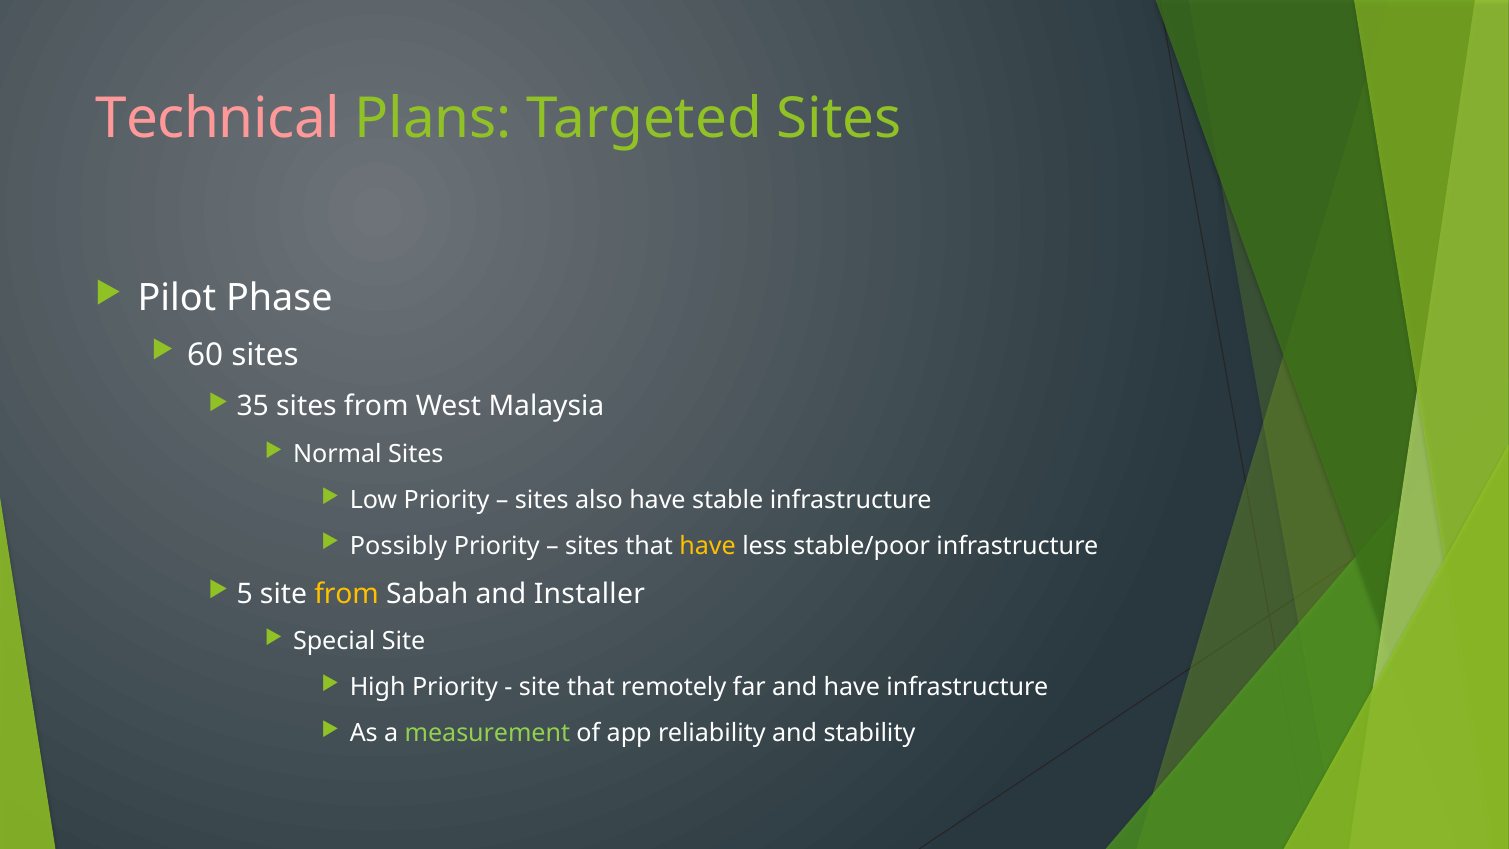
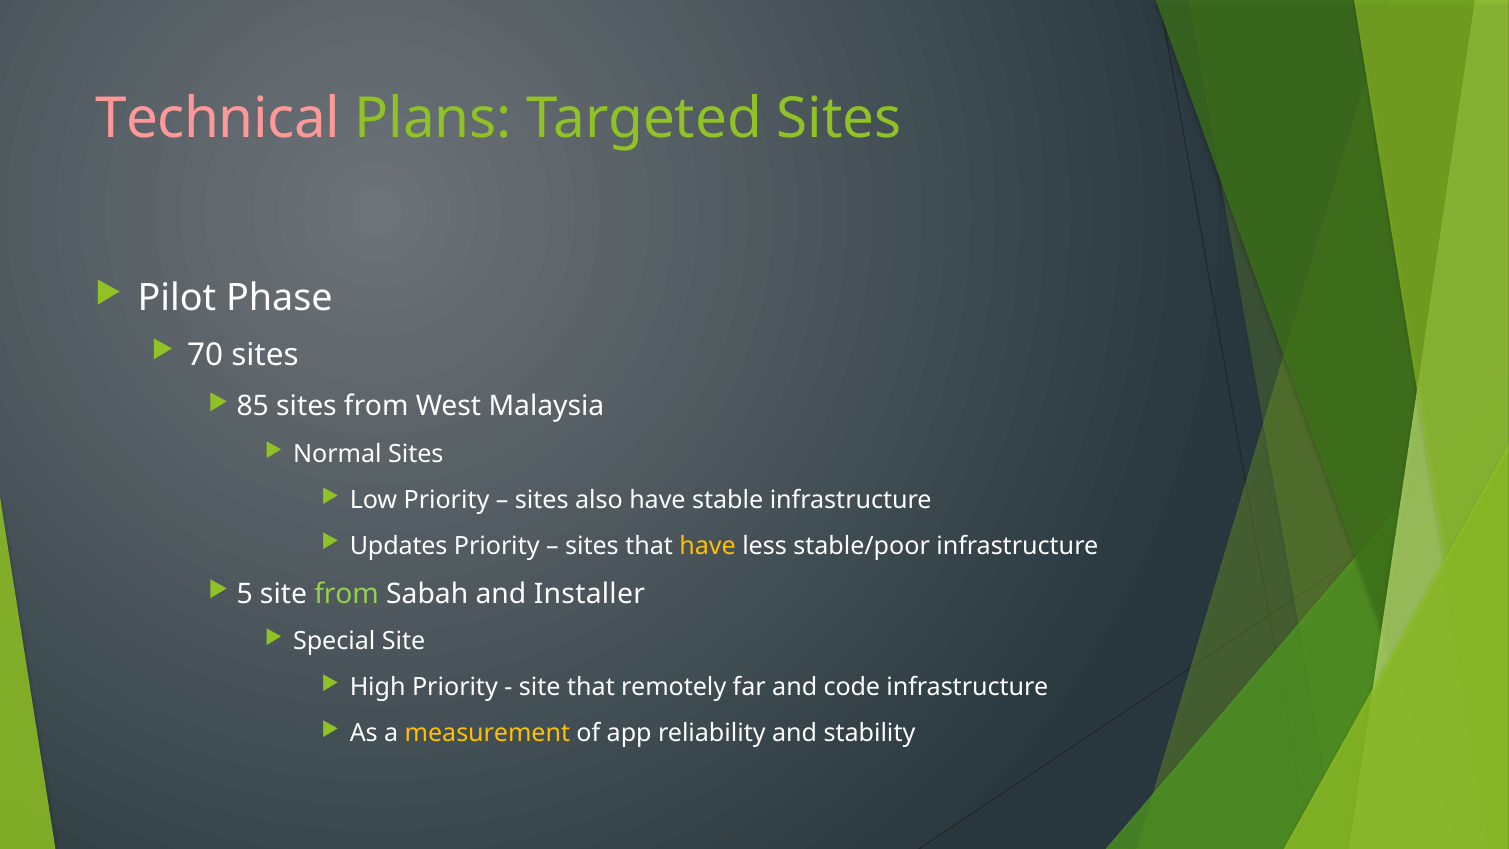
60: 60 -> 70 (205, 355)
35: 35 -> 85 (253, 407)
Possibly: Possibly -> Updates (399, 546)
from colour: yellow -> light green (347, 594)
and have: have -> code (852, 687)
measurement colour: light green -> yellow (487, 733)
